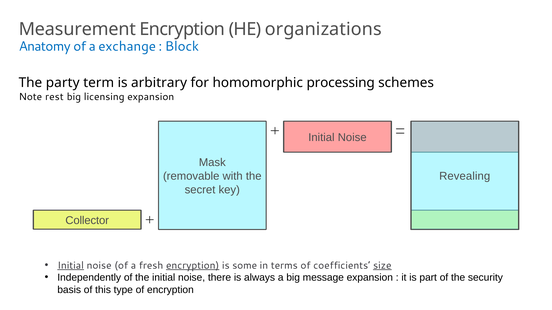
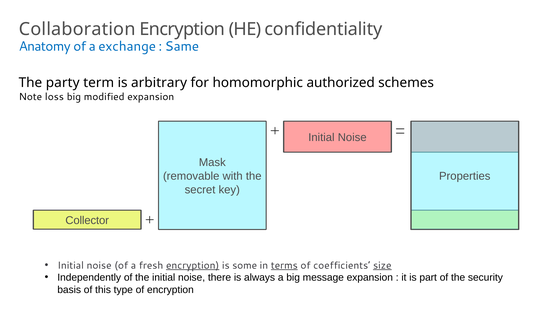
Measurement: Measurement -> Collaboration (77, 29)
organizations: organizations -> confidentiality (323, 29)
Block: Block -> Same (182, 46)
processing: processing -> authorized (341, 83)
rest: rest -> loss (54, 97)
licensing: licensing -> modified (104, 97)
Revealing: Revealing -> Properties (465, 176)
Initial underline: present -> none (71, 266)
terms underline: none -> present (284, 266)
